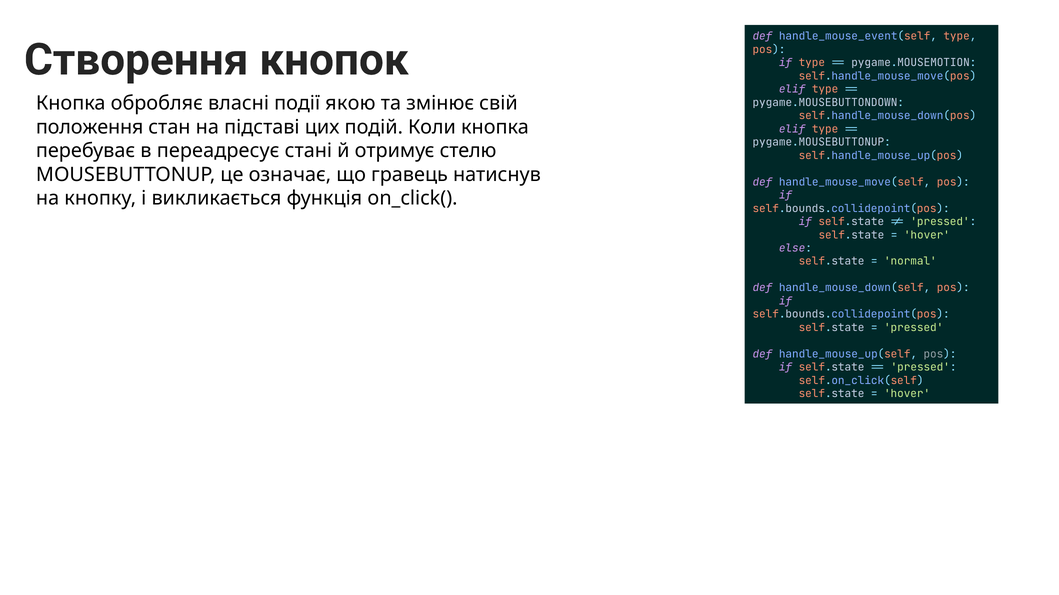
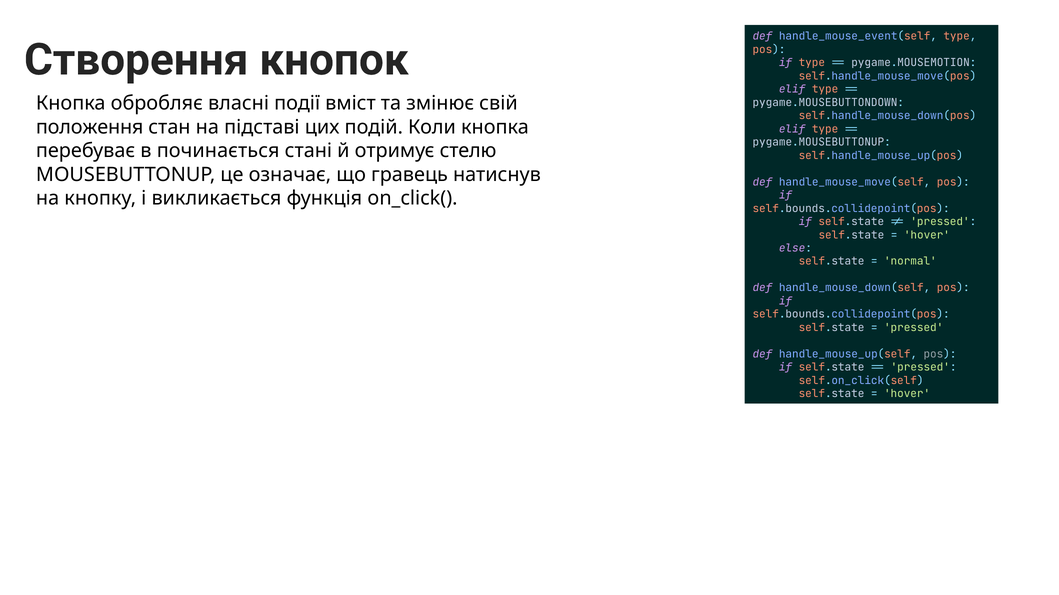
якою: якою -> вміст (350, 103)
переадресує: переадресує -> починається (218, 151)
